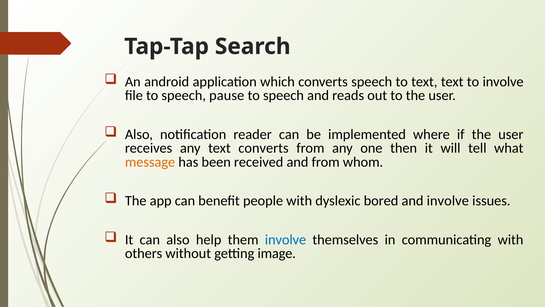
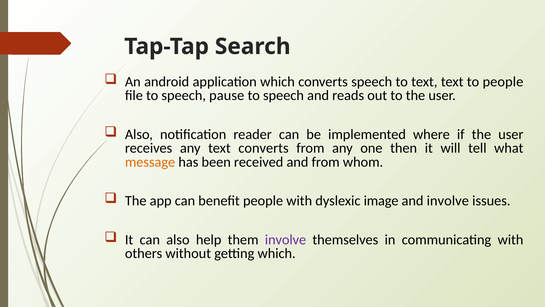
to involve: involve -> people (503, 82)
bored: bored -> image (381, 201)
involve colour: blue -> purple (286, 239)
getting image: image -> which (277, 253)
